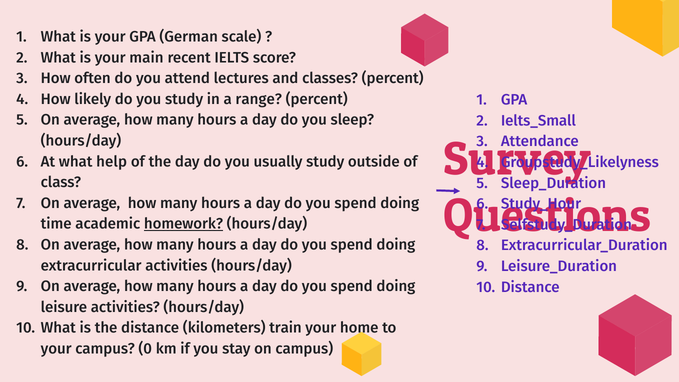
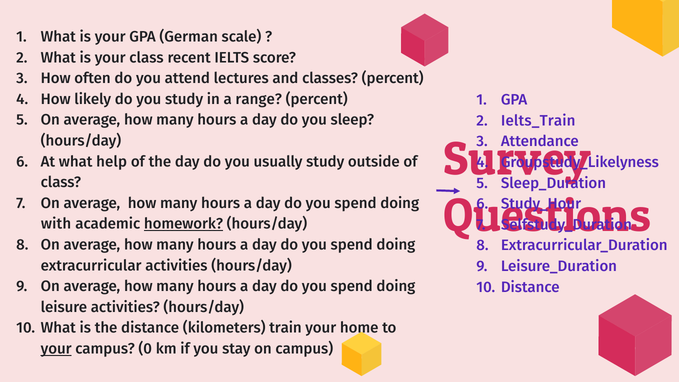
your main: main -> class (146, 58)
Ielts_Small: Ielts_Small -> Ielts_Train (538, 121)
time: time -> with (56, 224)
your underline: none -> present (56, 349)
